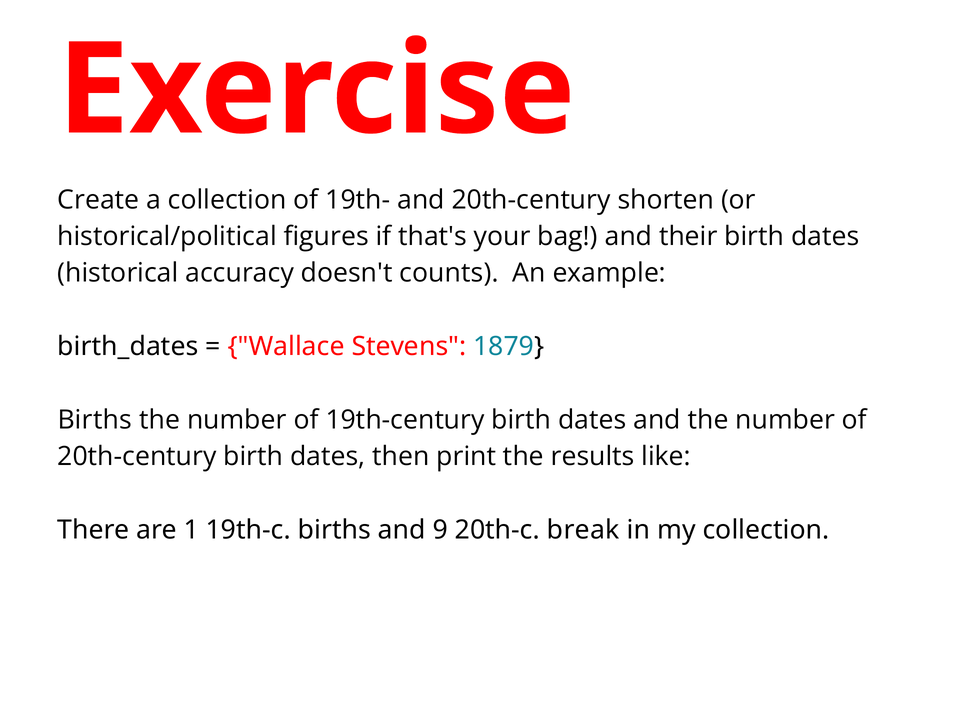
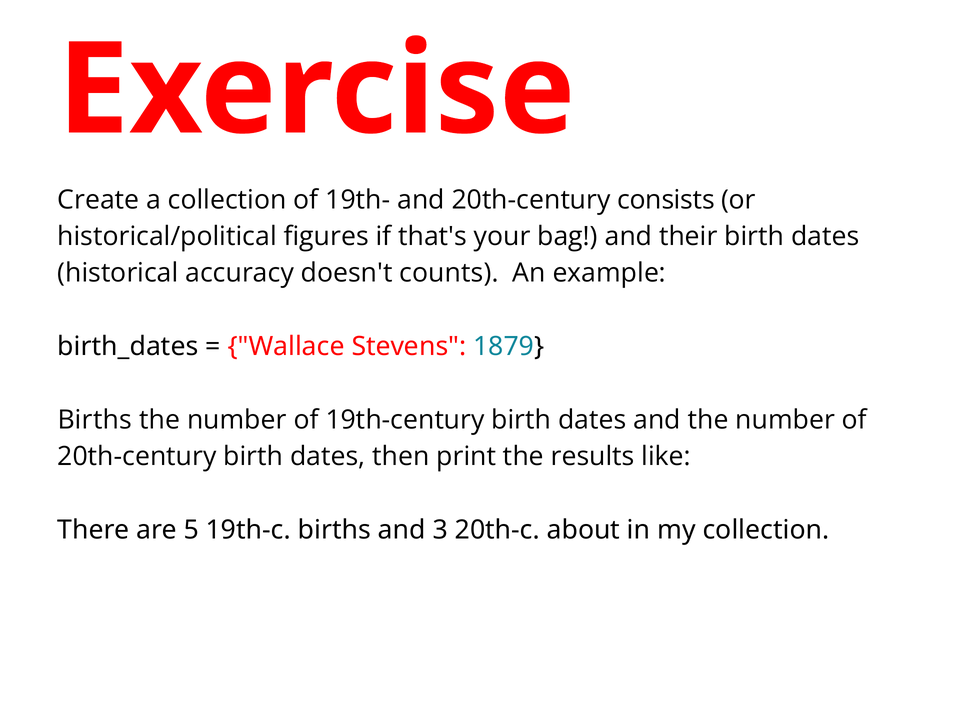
shorten: shorten -> consists (666, 200)
1: 1 -> 5 (191, 530)
9: 9 -> 3 (440, 530)
break: break -> about (583, 530)
